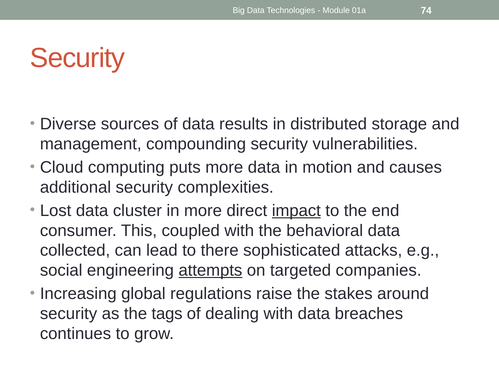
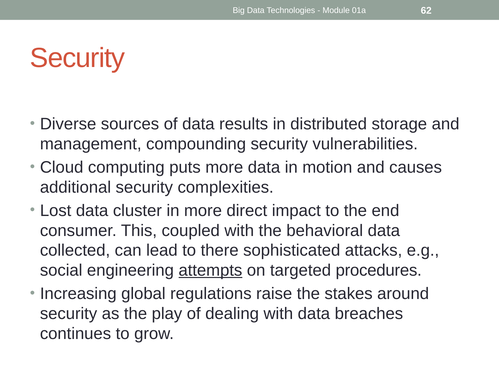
74: 74 -> 62 (426, 11)
impact underline: present -> none (296, 211)
companies: companies -> procedures (379, 271)
tags: tags -> play (167, 314)
